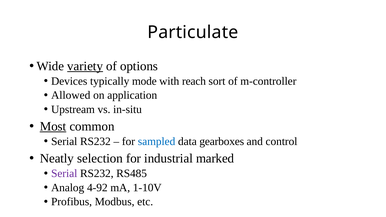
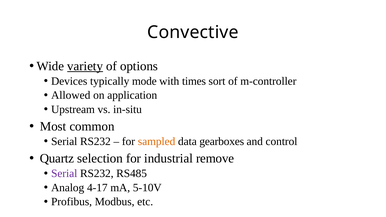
Particulate: Particulate -> Convective (193, 32)
reach: reach -> times (194, 81)
Most underline: present -> none (53, 126)
sampled colour: blue -> orange (157, 142)
Neatly: Neatly -> Quartz (57, 159)
marked: marked -> remove (215, 159)
4-92: 4-92 -> 4-17 (97, 188)
1-10V: 1-10V -> 5-10V (147, 188)
